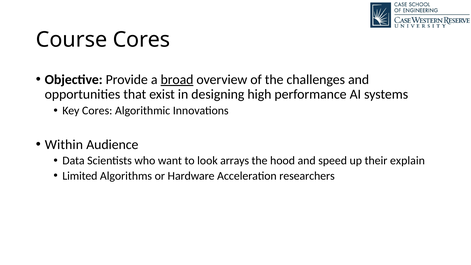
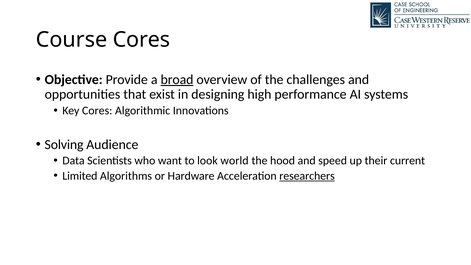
Within: Within -> Solving (64, 144)
arrays: arrays -> world (235, 161)
explain: explain -> current (408, 161)
researchers underline: none -> present (307, 176)
